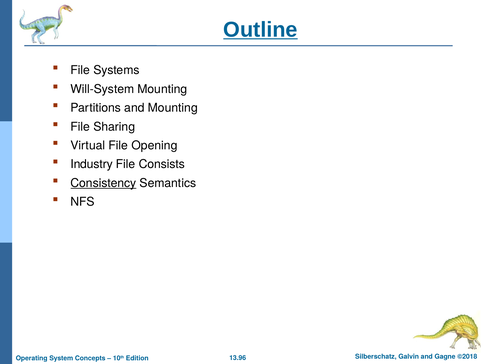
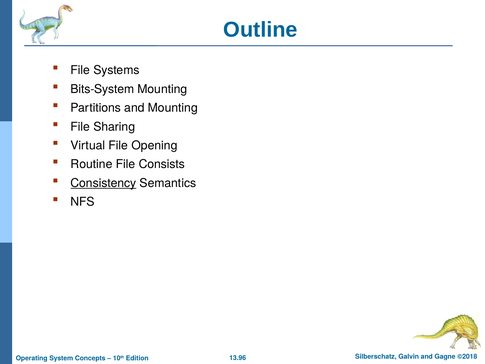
Outline underline: present -> none (260, 30)
Will-System: Will-System -> Bits-System (102, 89)
Industry: Industry -> Routine (92, 164)
